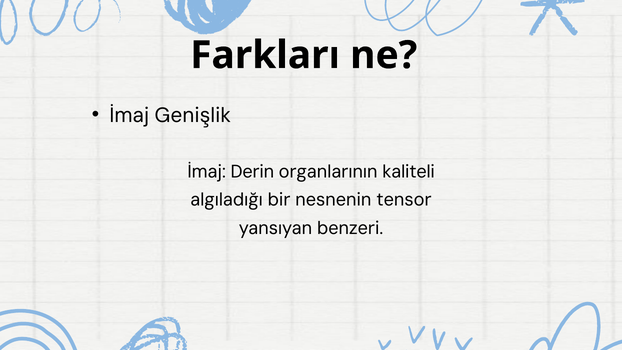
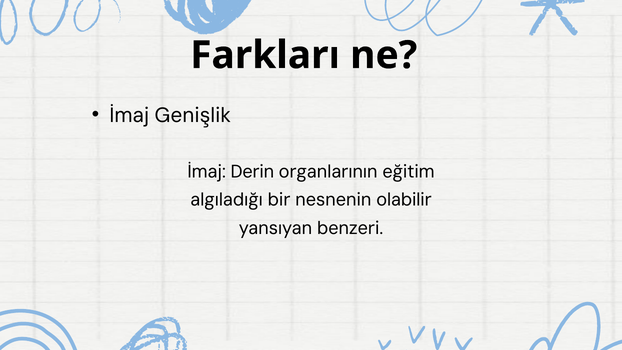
kaliteli: kaliteli -> eğitim (409, 172)
tensor: tensor -> olabilir (404, 200)
